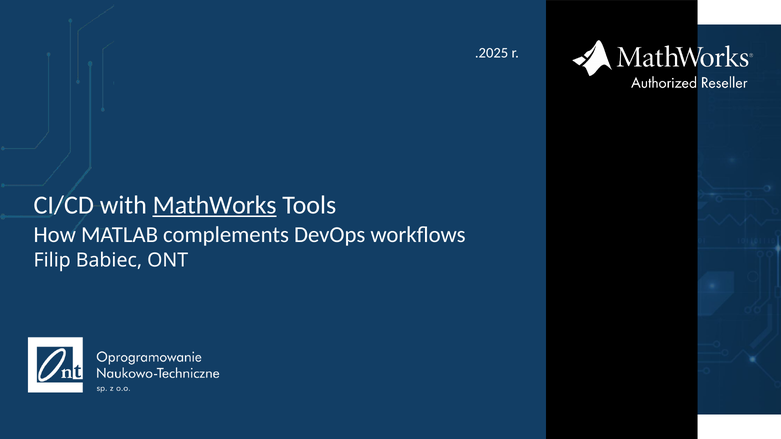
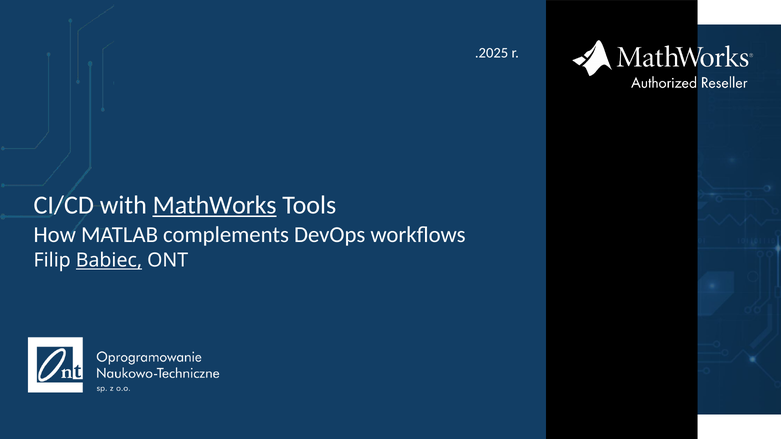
Babiec underline: none -> present (109, 261)
